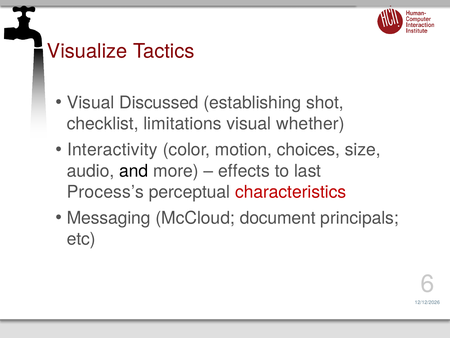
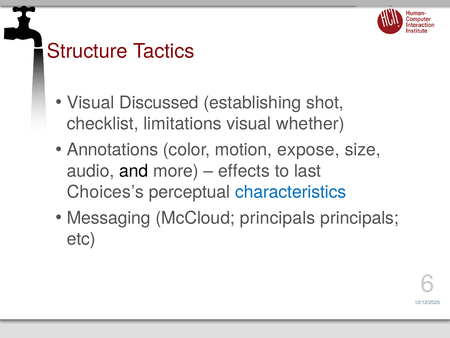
Visualize: Visualize -> Structure (87, 51)
Interactivity: Interactivity -> Annotations (112, 150)
choices: choices -> expose (308, 150)
Process’s: Process’s -> Choices’s (105, 192)
characteristics colour: red -> blue (291, 192)
McCloud document: document -> principals (278, 218)
